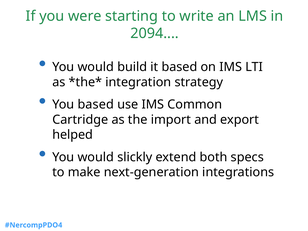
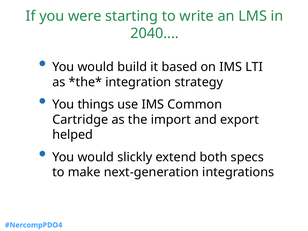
2094: 2094 -> 2040 (155, 33)
You based: based -> things (96, 104)
